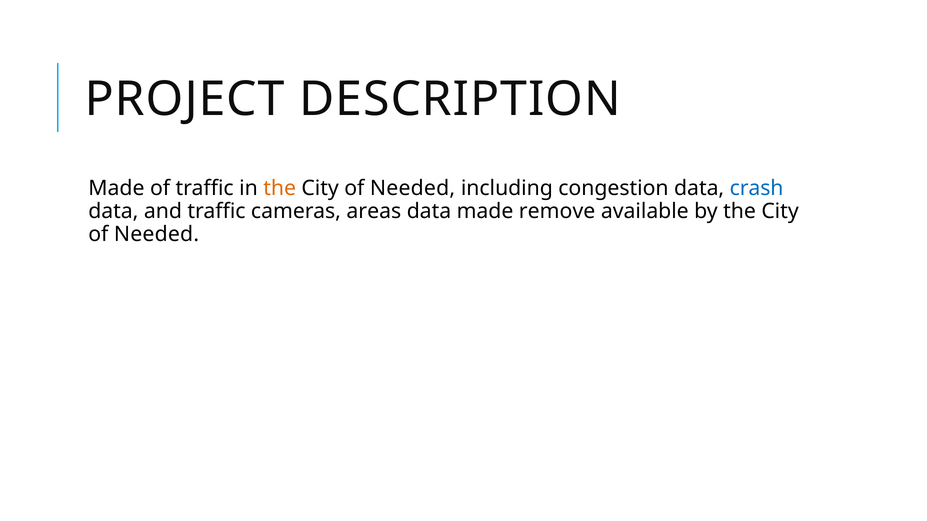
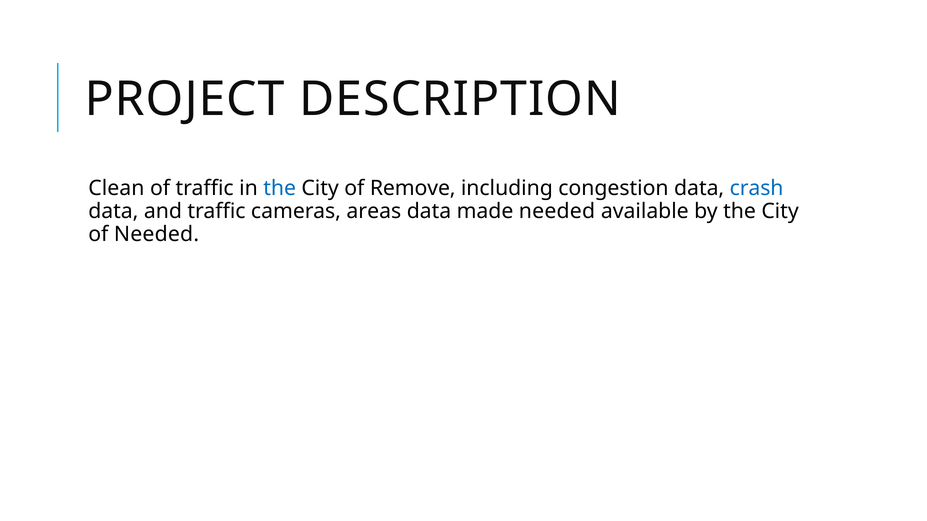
Made: Made -> Clean (116, 189)
the colour: orange -> blue (280, 189)
Needed: Needed -> Remove (413, 189)
made remove: remove -> needed (557, 212)
